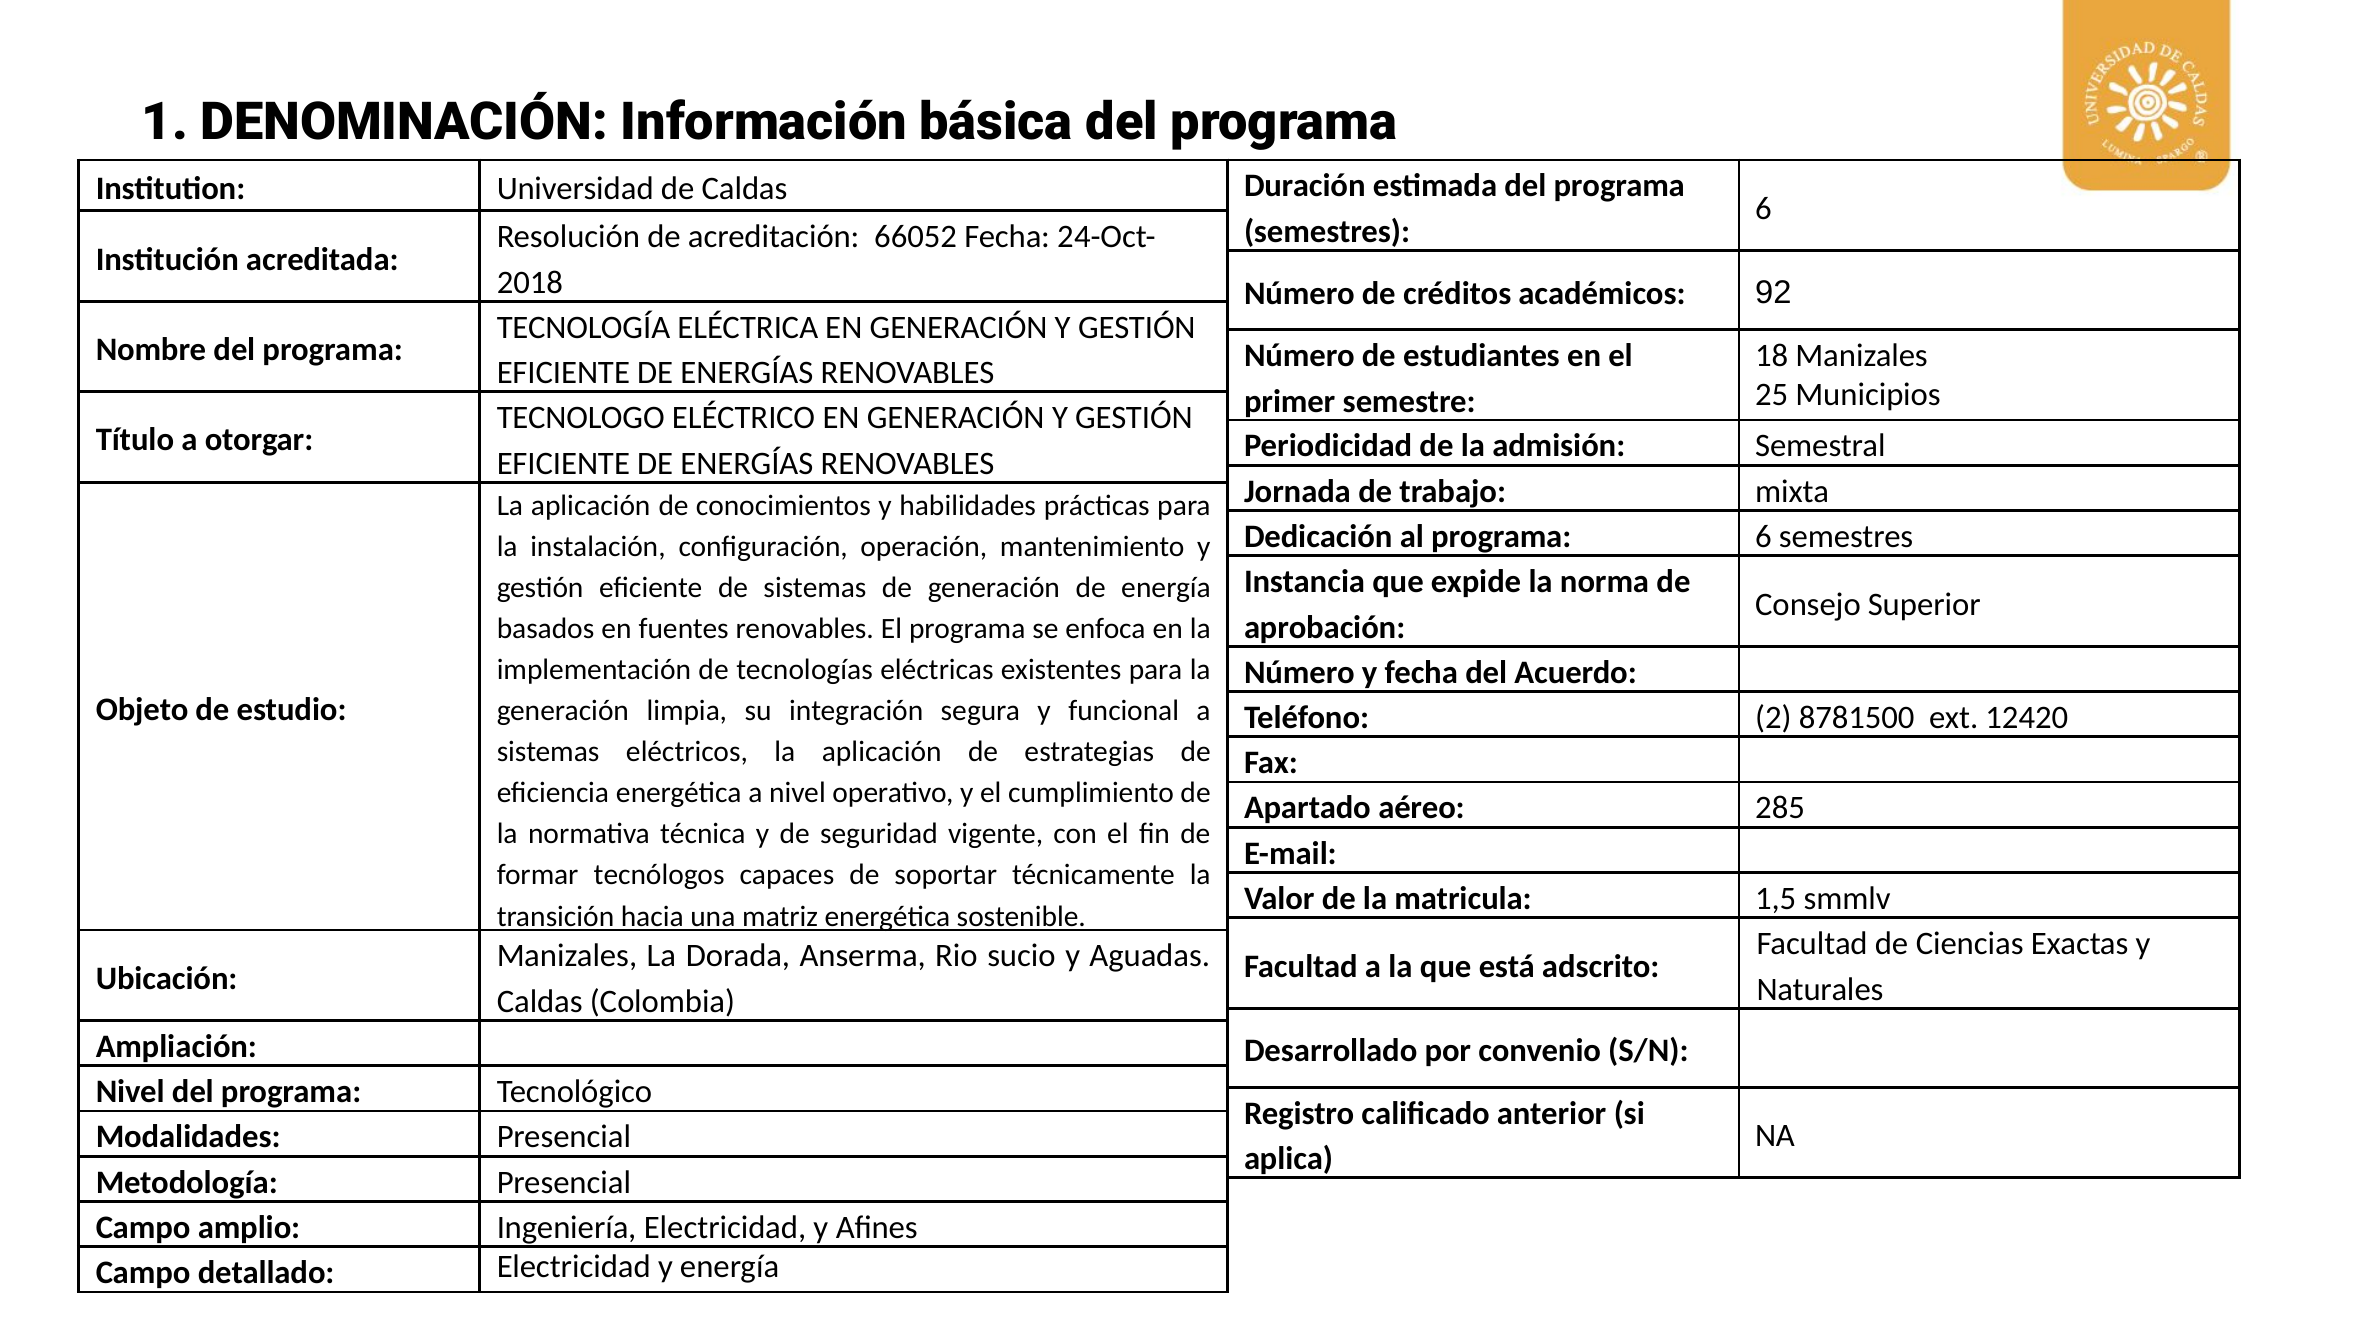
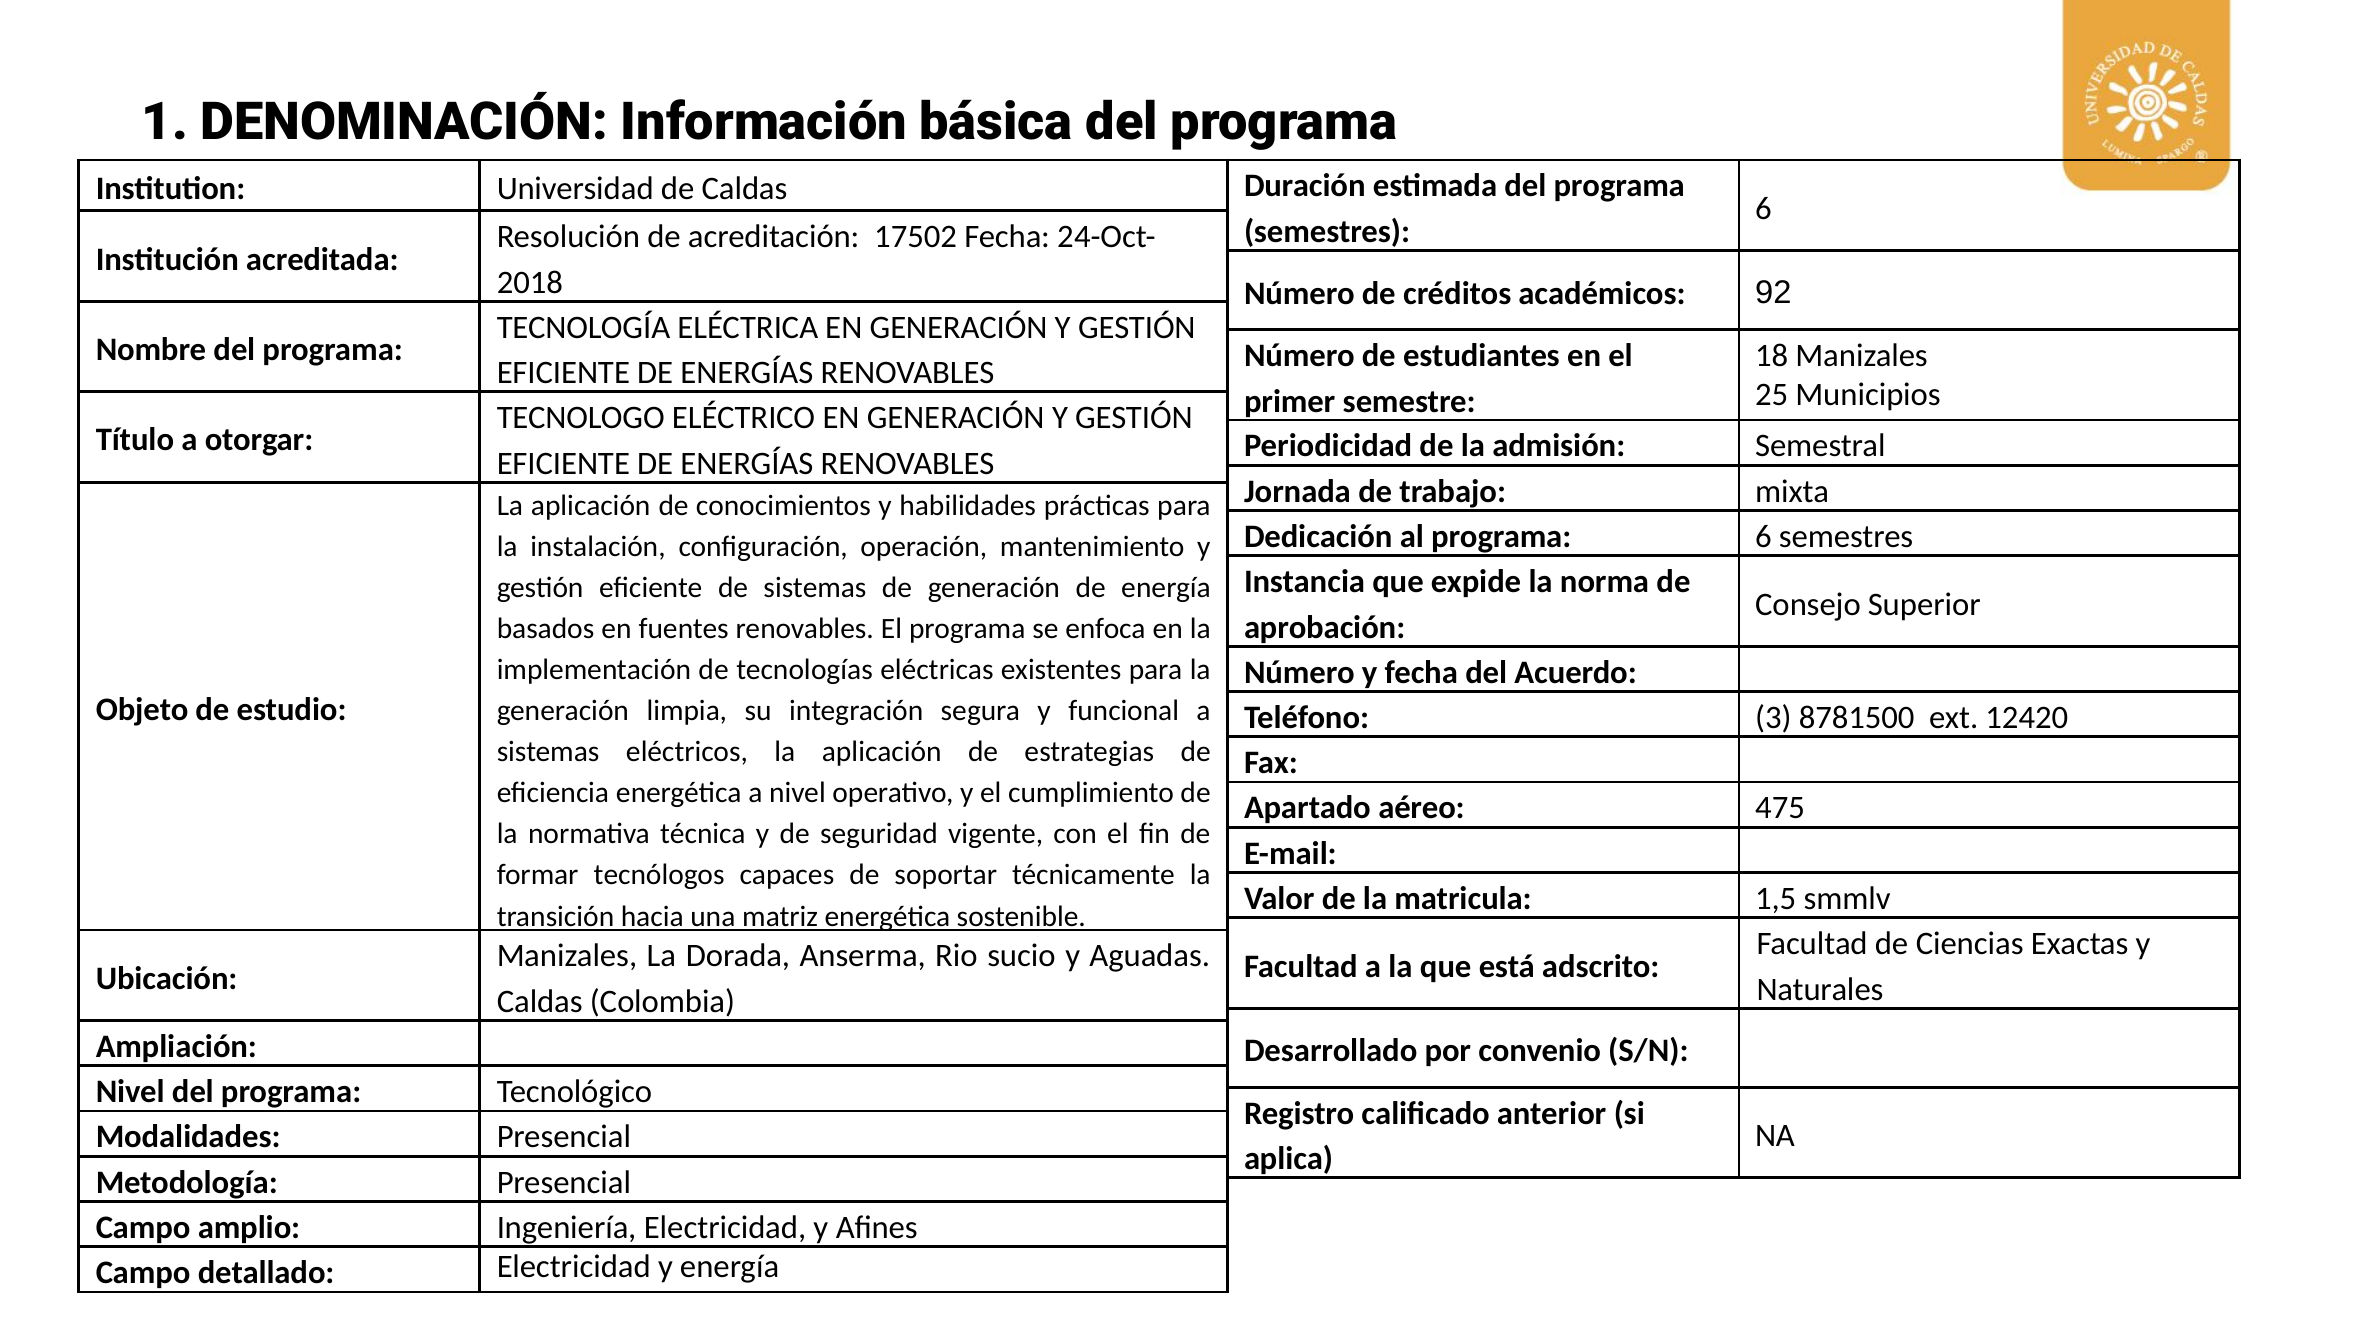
66052: 66052 -> 17502 (916, 237)
2: 2 -> 3 (1773, 717)
285: 285 -> 475 (1780, 808)
